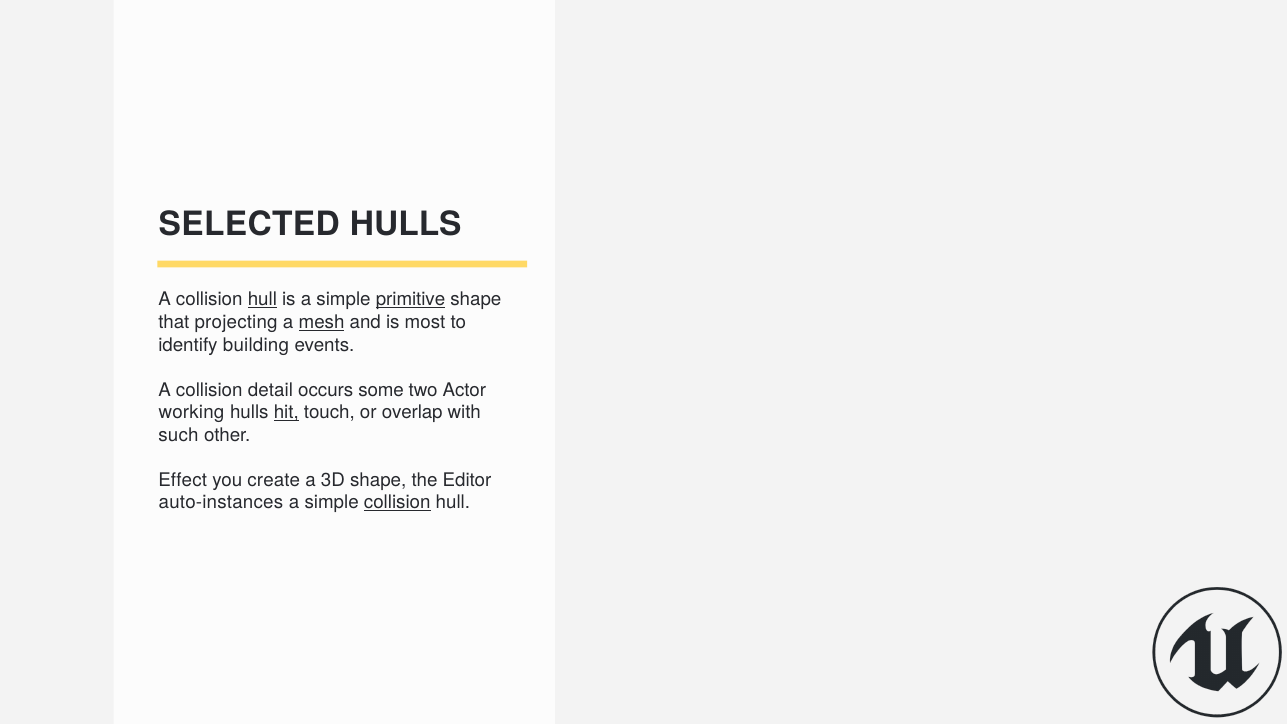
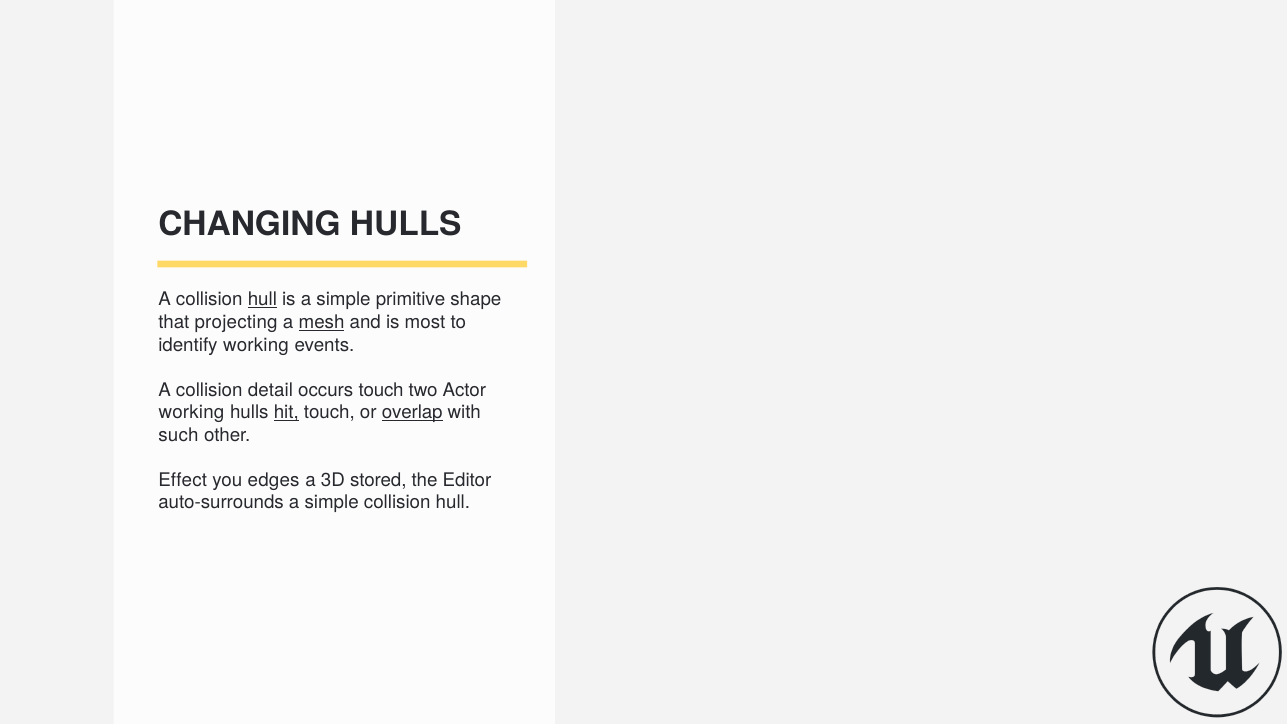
SELECTED: SELECTED -> CHANGING (249, 224)
primitive underline: present -> none (411, 300)
identify building: building -> working (256, 345)
occurs some: some -> touch (381, 390)
overlap underline: none -> present (412, 412)
create: create -> edges (274, 480)
3D shape: shape -> stored (378, 480)
auto-instances: auto-instances -> auto-surrounds (221, 503)
collision underline: present -> none (397, 503)
